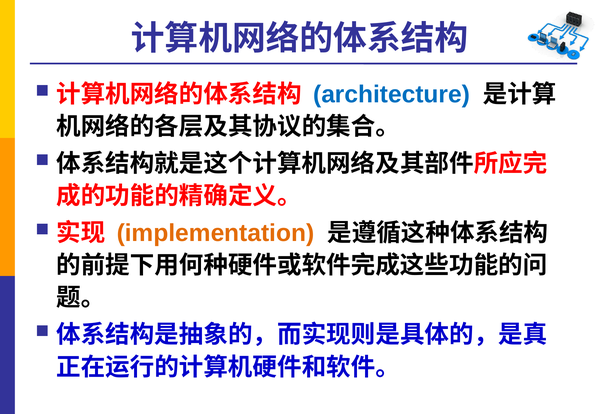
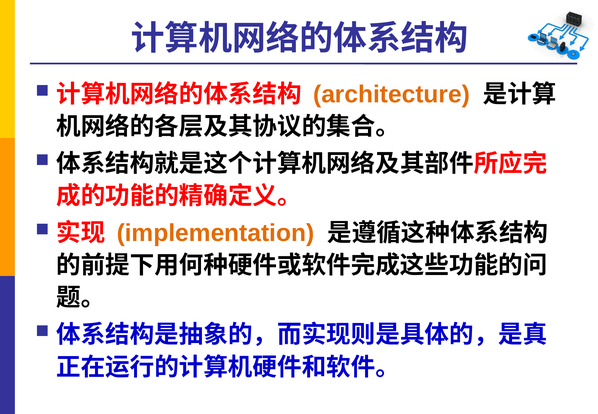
architecture colour: blue -> orange (392, 94)
